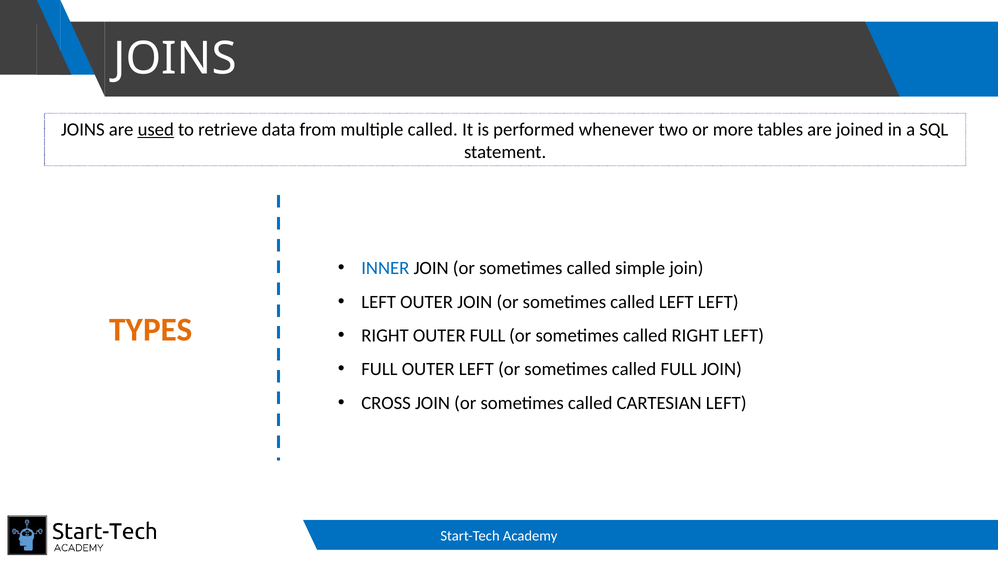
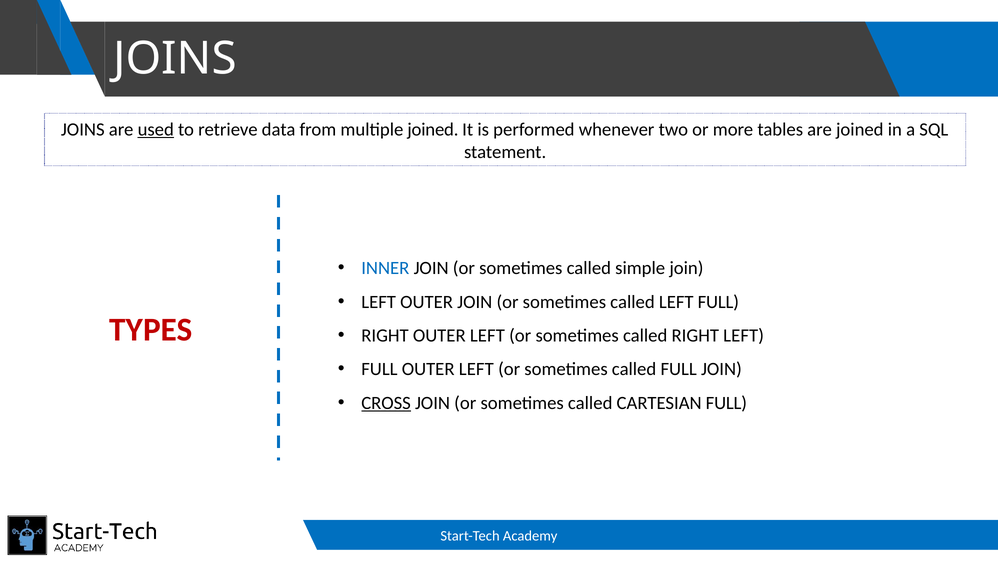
multiple called: called -> joined (433, 130)
LEFT LEFT: LEFT -> FULL (718, 302)
TYPES colour: orange -> red (151, 330)
RIGHT OUTER FULL: FULL -> LEFT (487, 336)
CROSS underline: none -> present (386, 403)
CARTESIAN LEFT: LEFT -> FULL (726, 403)
